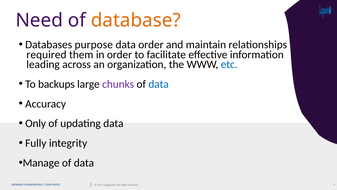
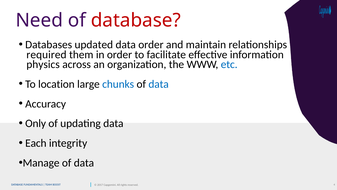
database colour: orange -> red (136, 20)
purpose: purpose -> updated (94, 45)
leading: leading -> physics (43, 64)
backups: backups -> location (56, 84)
chunks colour: purple -> blue (118, 84)
Fully: Fully -> Each (36, 143)
